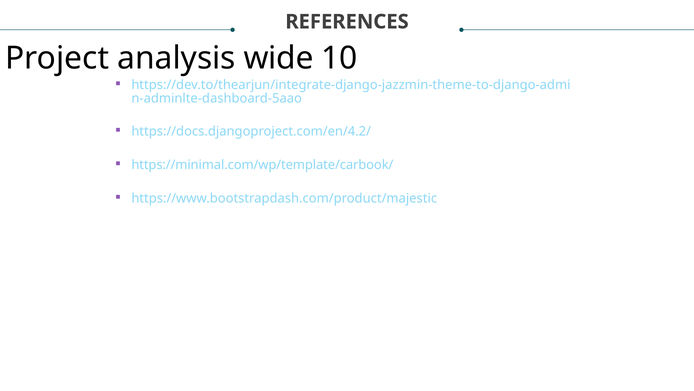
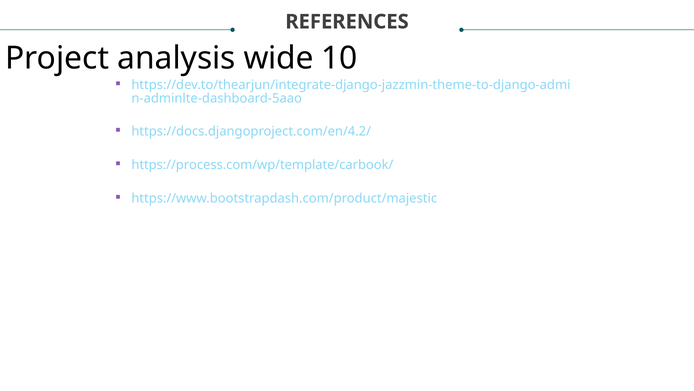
https://minimal.com/wp/template/carbook/: https://minimal.com/wp/template/carbook/ -> https://process.com/wp/template/carbook/ (262, 165)
